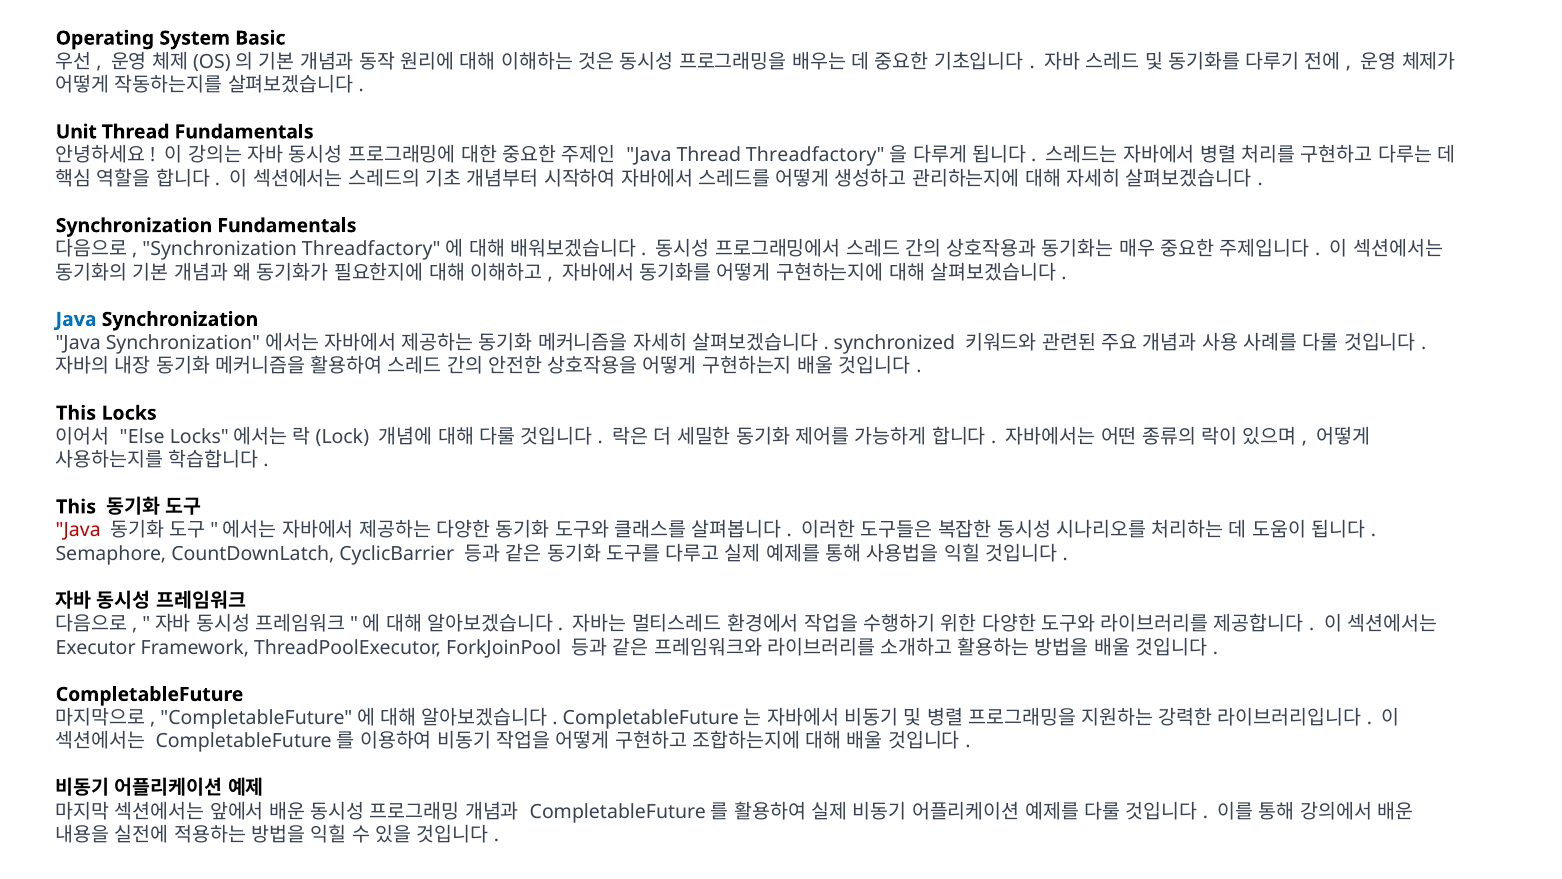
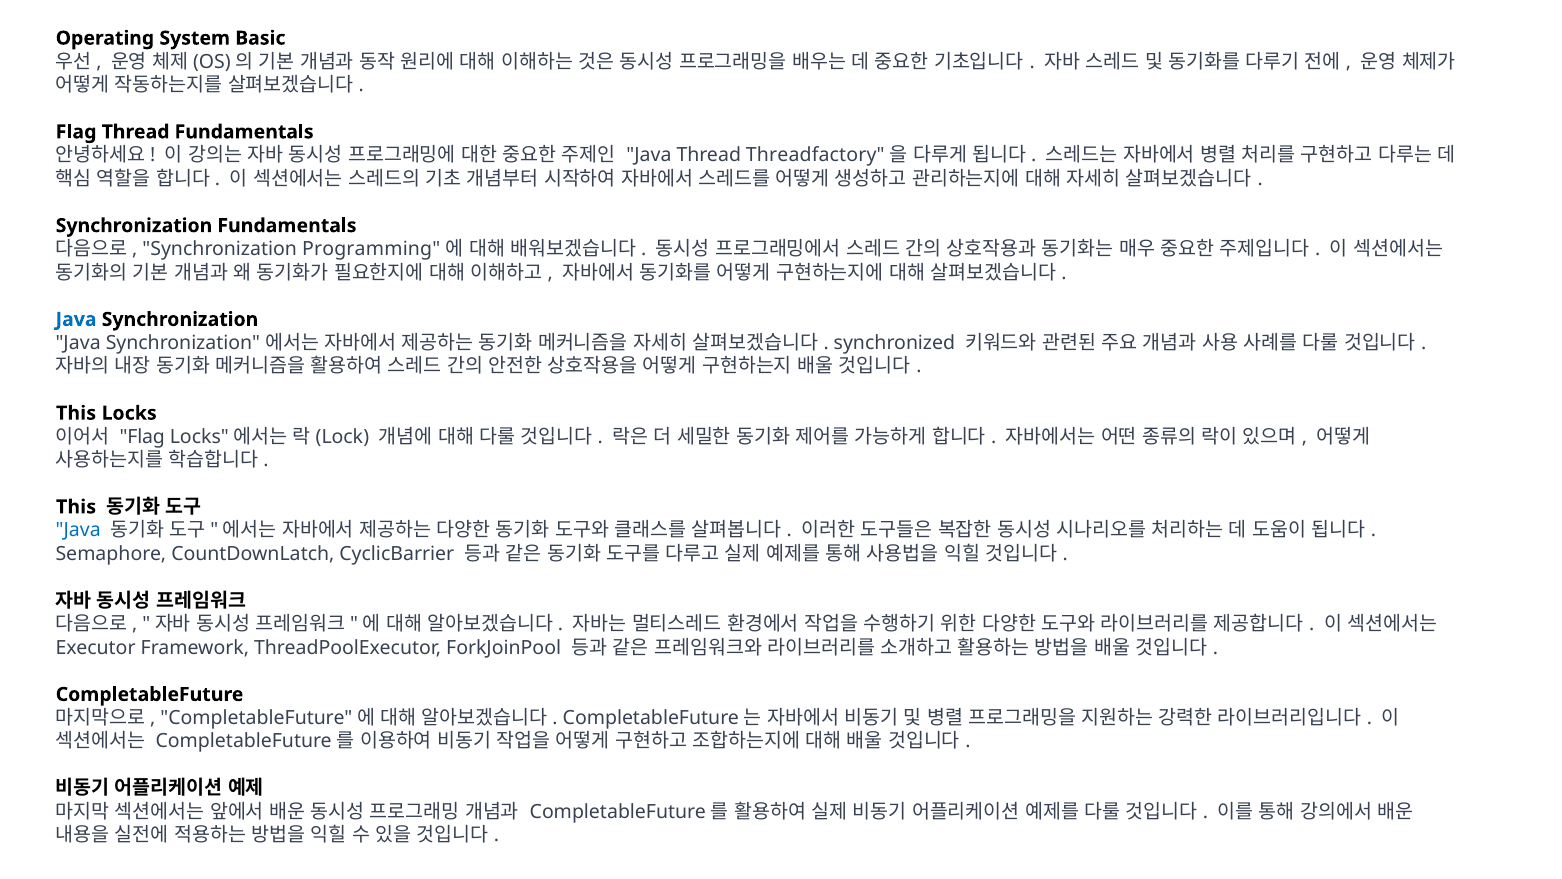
Unit: Unit -> Flag (76, 132)
Synchronization Threadfactory: Threadfactory -> Programming (371, 249)
Else: Else -> Flag (142, 436)
Java colour: red -> blue (78, 530)
